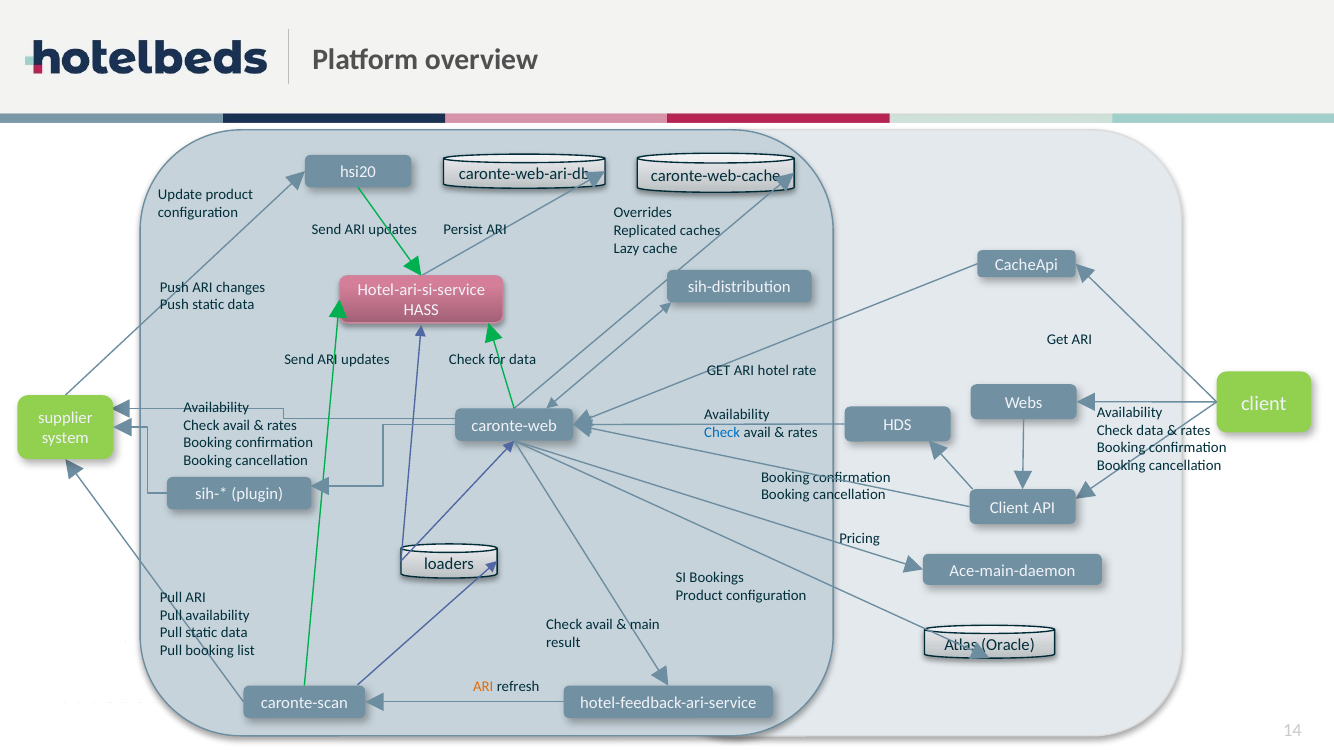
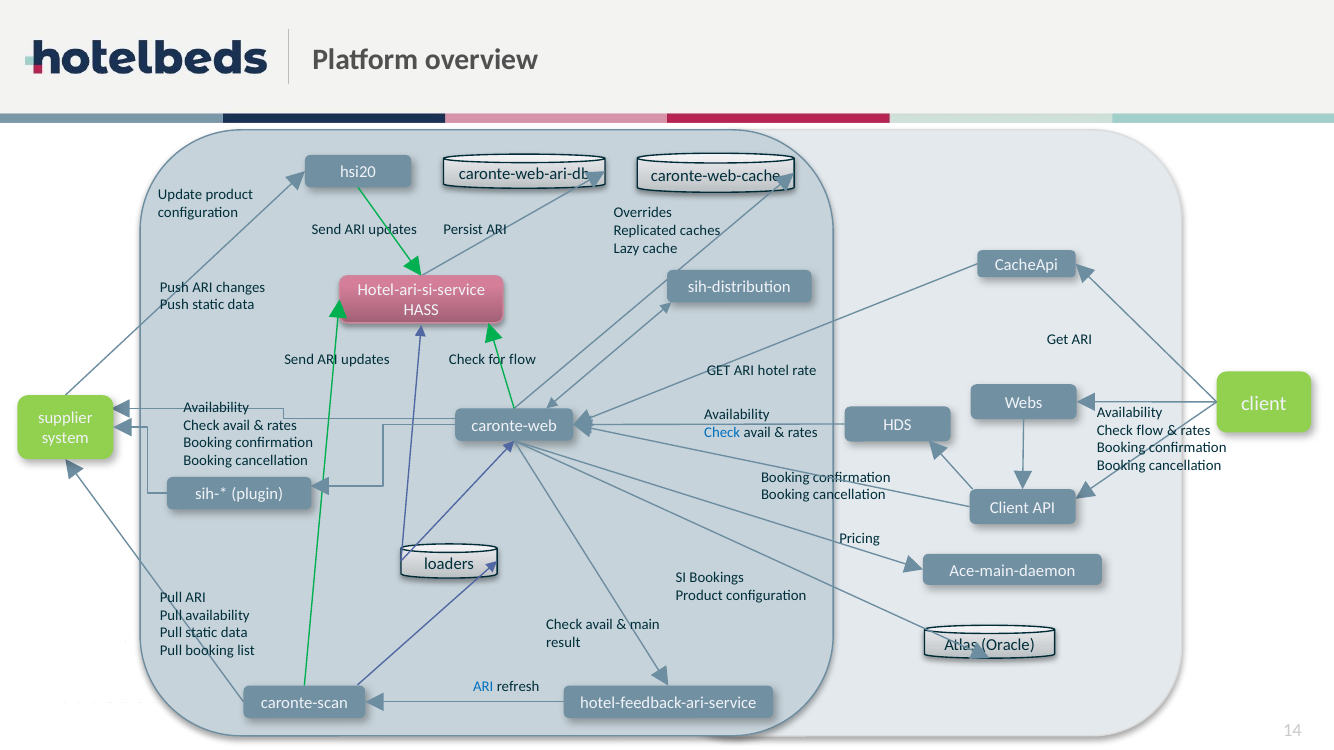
for data: data -> flow (523, 360)
Check data: data -> flow (1150, 430)
ARI colour: orange -> blue (483, 687)
